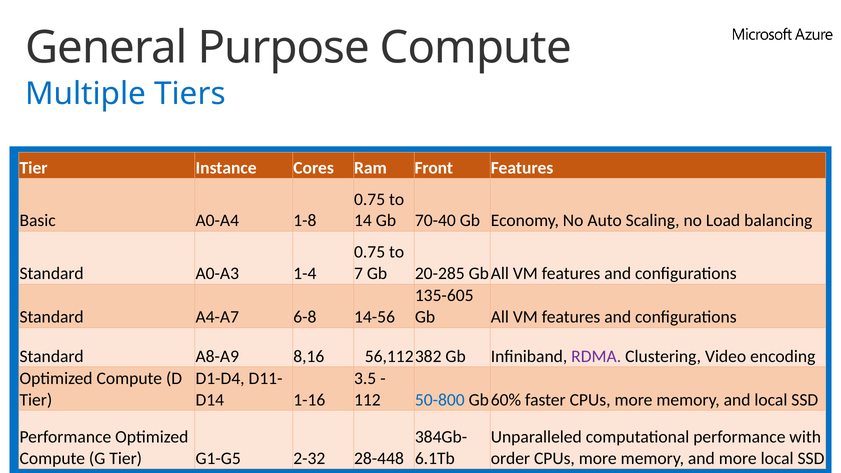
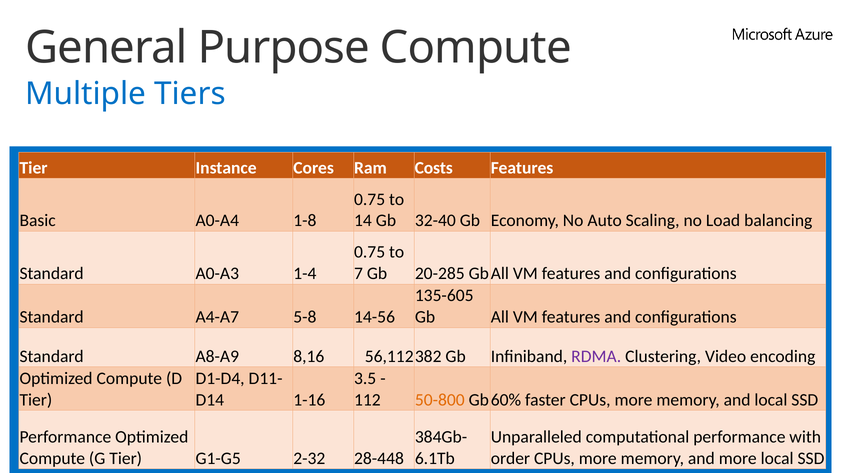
Front: Front -> Costs (434, 168)
70-40: 70-40 -> 32-40 (435, 221)
6-8: 6-8 -> 5-8 (305, 317)
50-800 colour: blue -> orange (440, 400)
